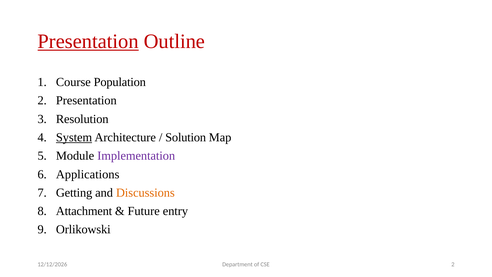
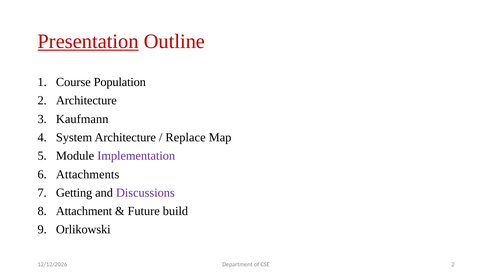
Presentation: Presentation -> Architecture (86, 100)
Resolution: Resolution -> Kaufmann (82, 119)
System underline: present -> none (74, 137)
Solution: Solution -> Replace (186, 137)
Applications: Applications -> Attachments (88, 174)
Discussions colour: orange -> purple (145, 193)
entry: entry -> build (175, 211)
